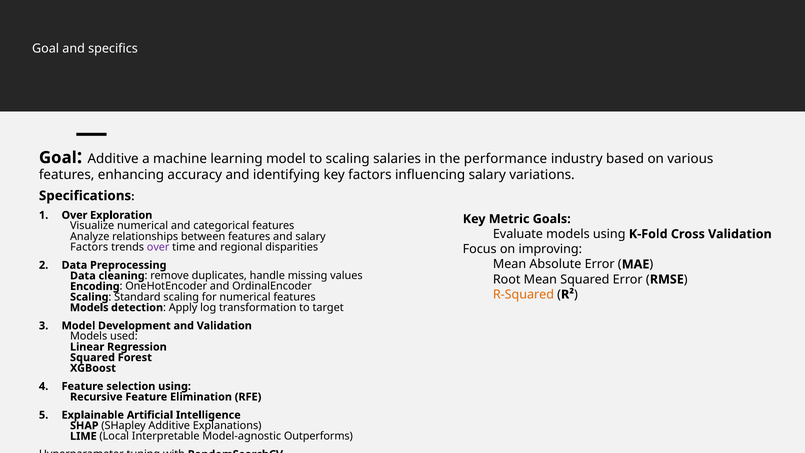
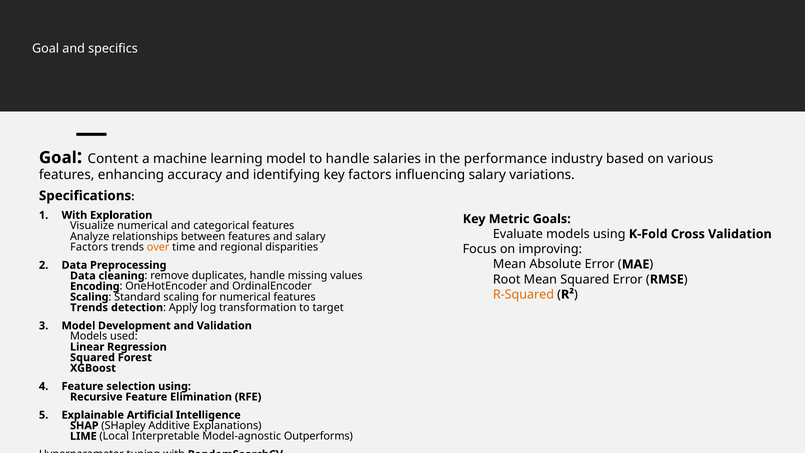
Goal Additive: Additive -> Content (113, 159)
to scaling: scaling -> handle (348, 159)
Over: Over -> With (74, 215)
over colour: purple -> orange (158, 247)
Models: Models -> Trends (89, 307)
